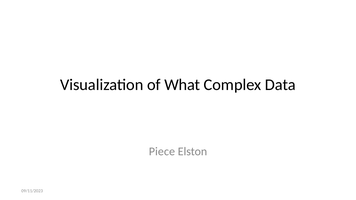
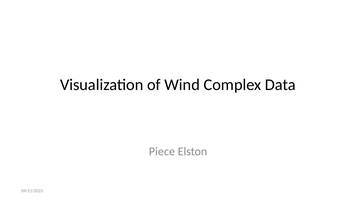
What: What -> Wind (182, 85)
